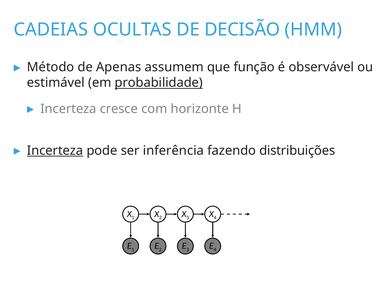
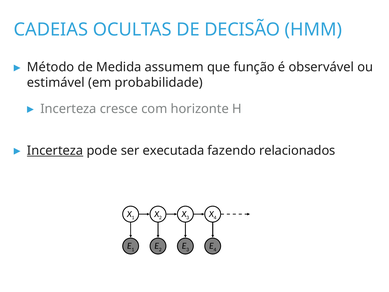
Apenas: Apenas -> Medida (119, 67)
probabilidade underline: present -> none (159, 83)
inferência: inferência -> executada (174, 150)
distribuições: distribuições -> relacionados (297, 150)
